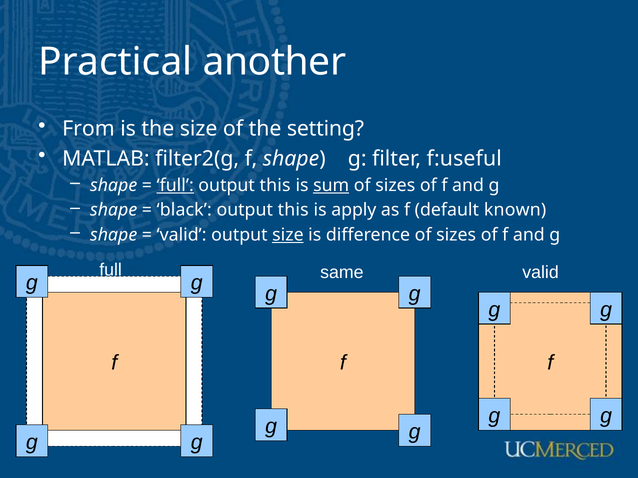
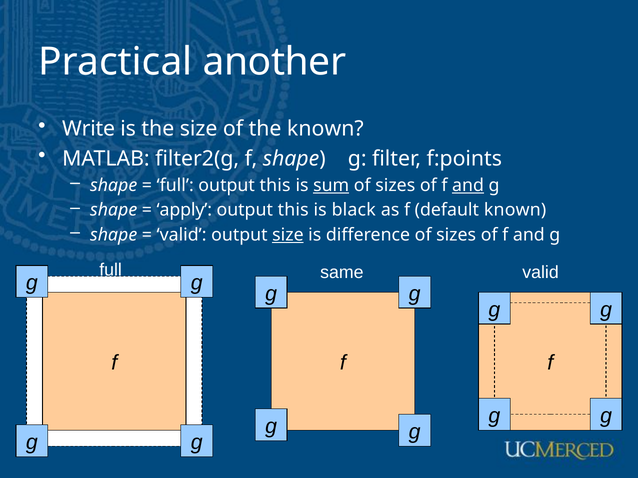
From: From -> Write (89, 129)
the setting: setting -> known (325, 129)
f:useful: f:useful -> f:points (464, 159)
full underline: present -> none (175, 186)
and underline: none -> present (468, 186)
black: black -> apply (184, 210)
apply: apply -> black (354, 210)
